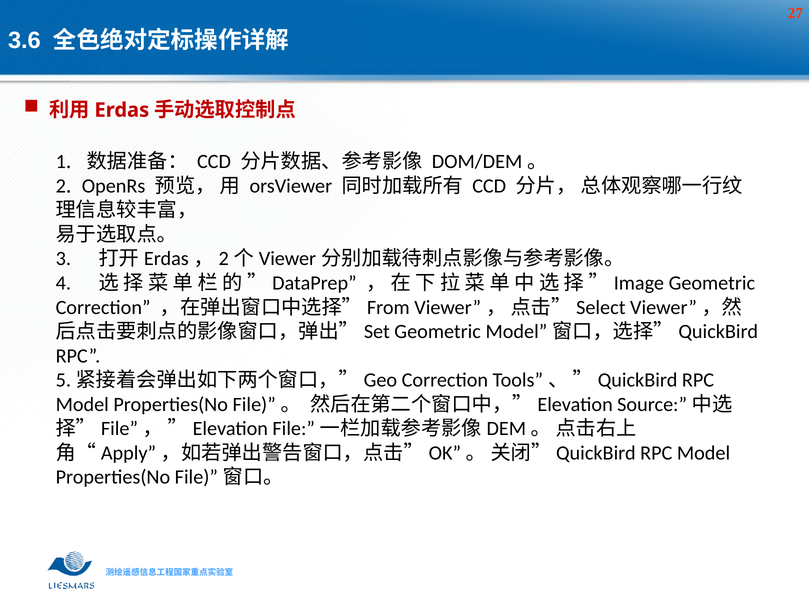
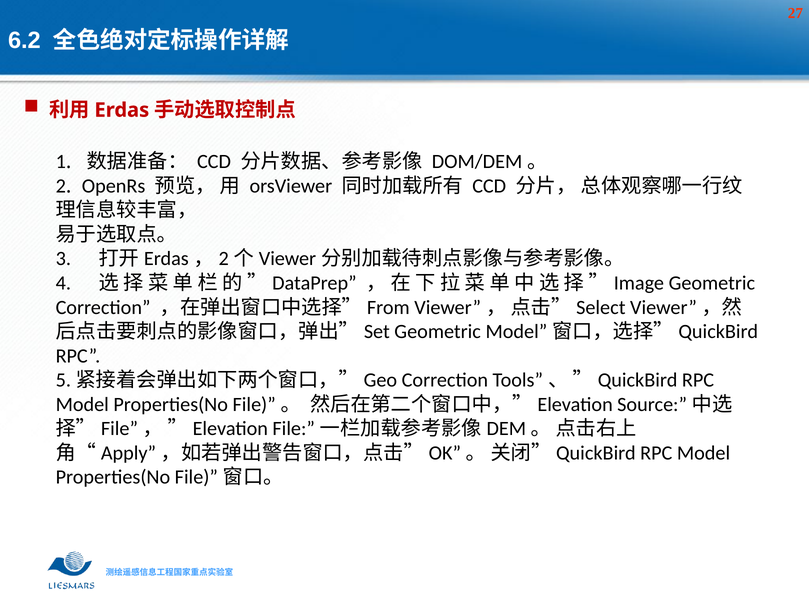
3.6: 3.6 -> 6.2 (24, 41)
